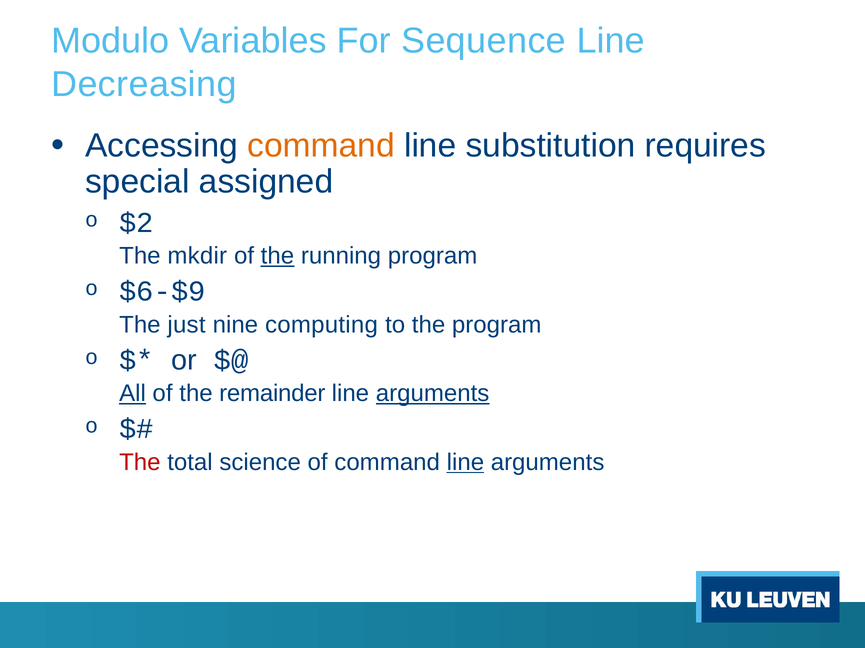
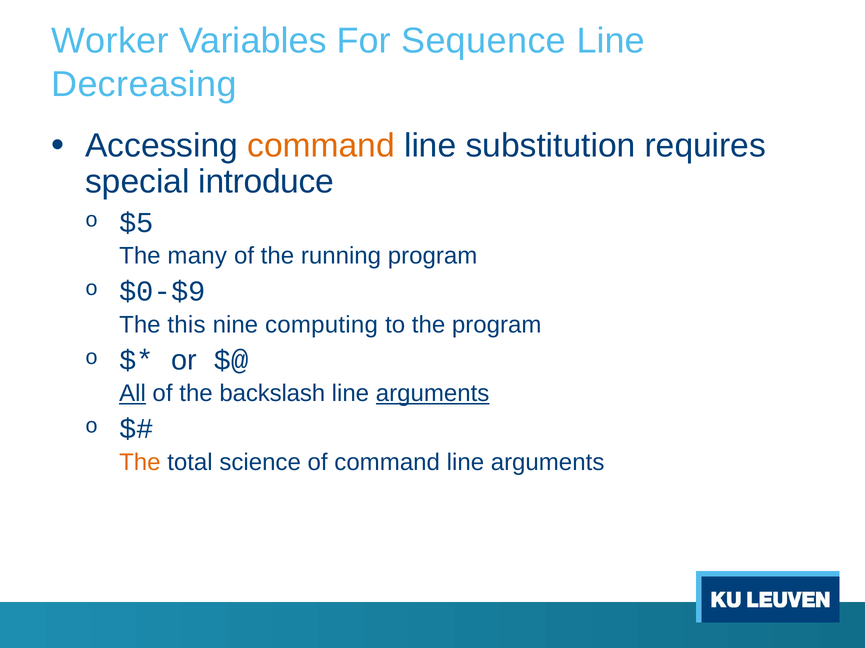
Modulo: Modulo -> Worker (110, 41)
assigned: assigned -> introduce (266, 182)
$2: $2 -> $5 (136, 223)
mkdir: mkdir -> many (197, 256)
the underline: present -> none (277, 256)
$6-$9: $6-$9 -> $0-$9 (162, 292)
just: just -> this (186, 325)
remainder: remainder -> backslash (272, 394)
The colour: red -> orange (140, 463)
line underline: present -> none (465, 463)
